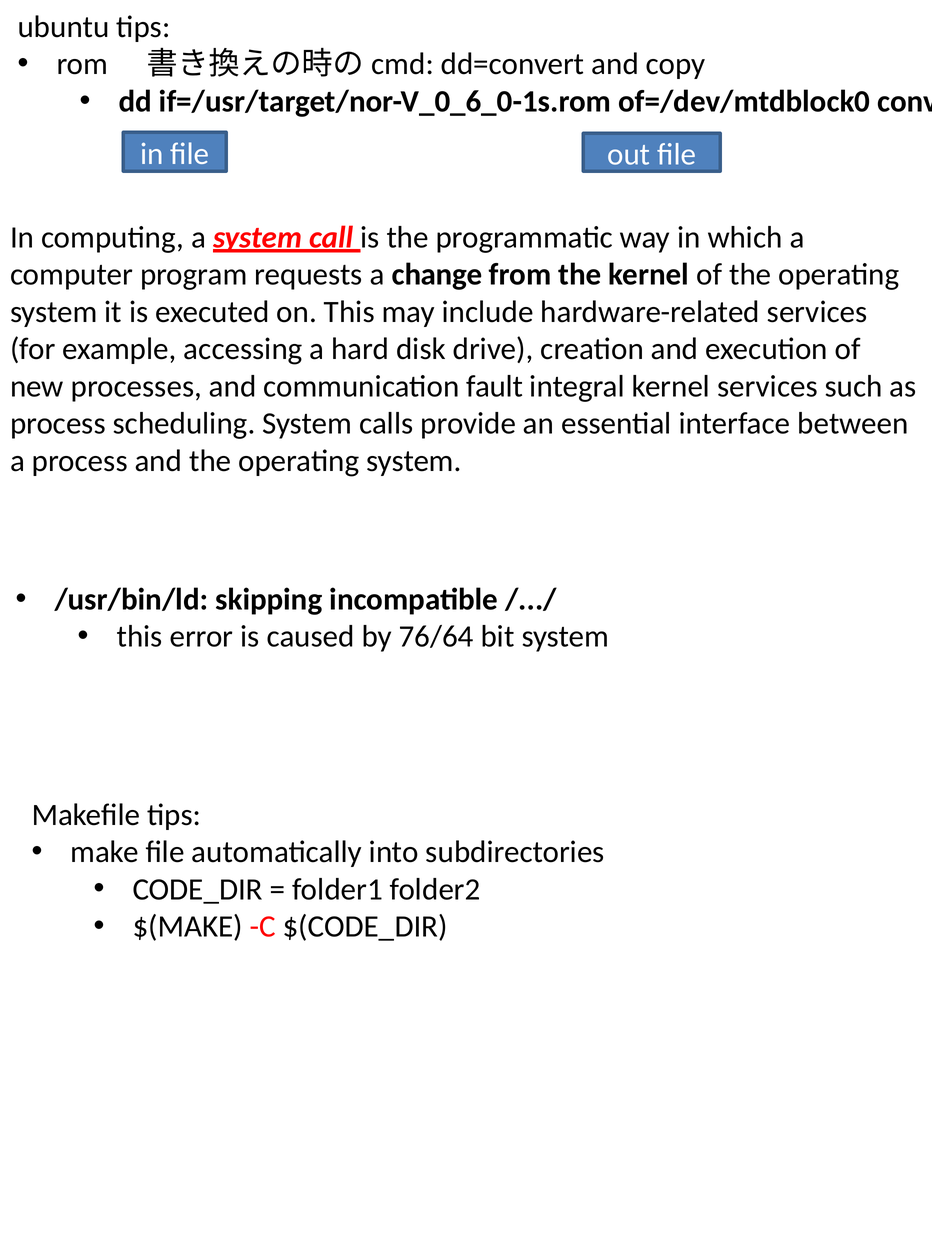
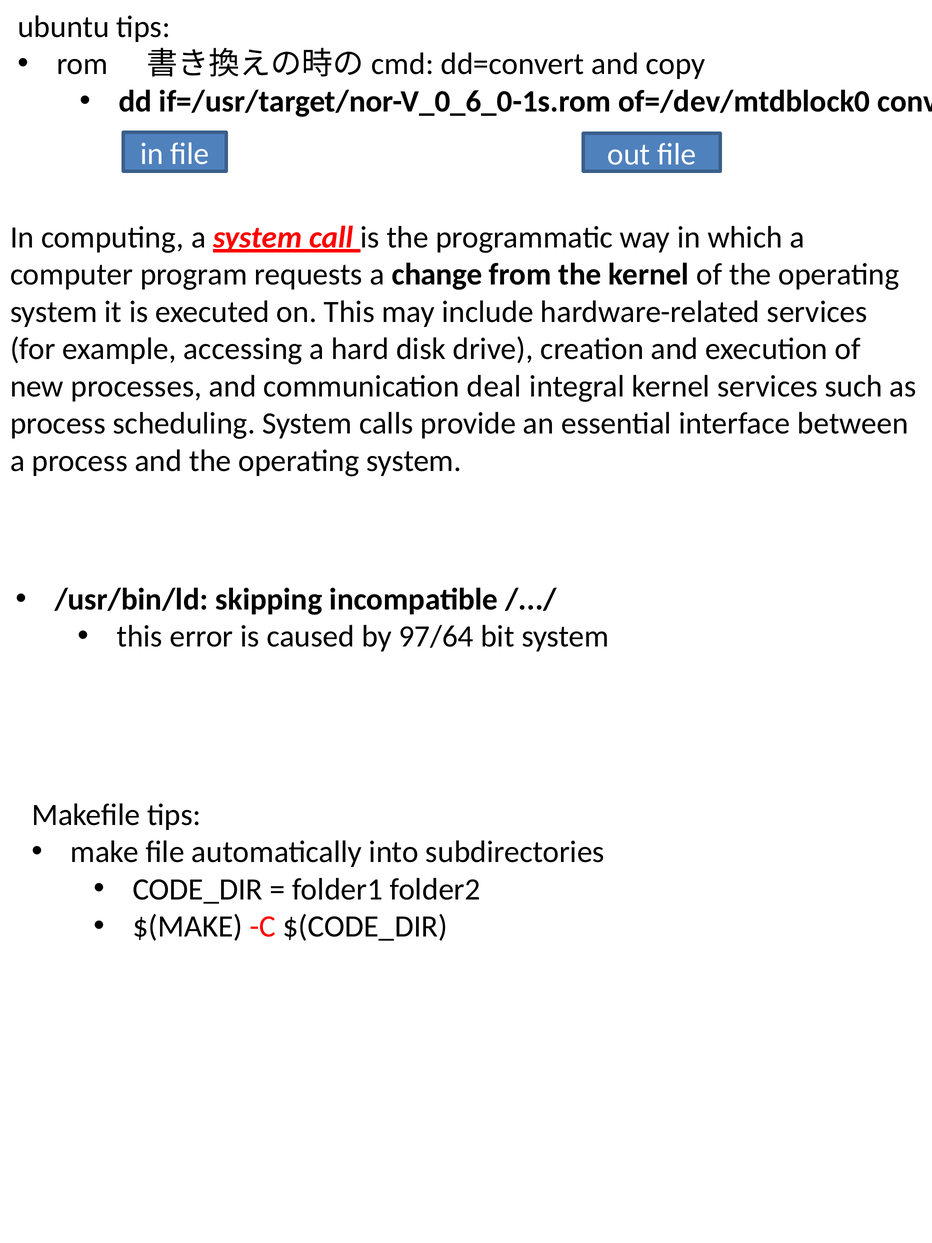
fault: fault -> deal (494, 386)
76/64: 76/64 -> 97/64 (436, 637)
